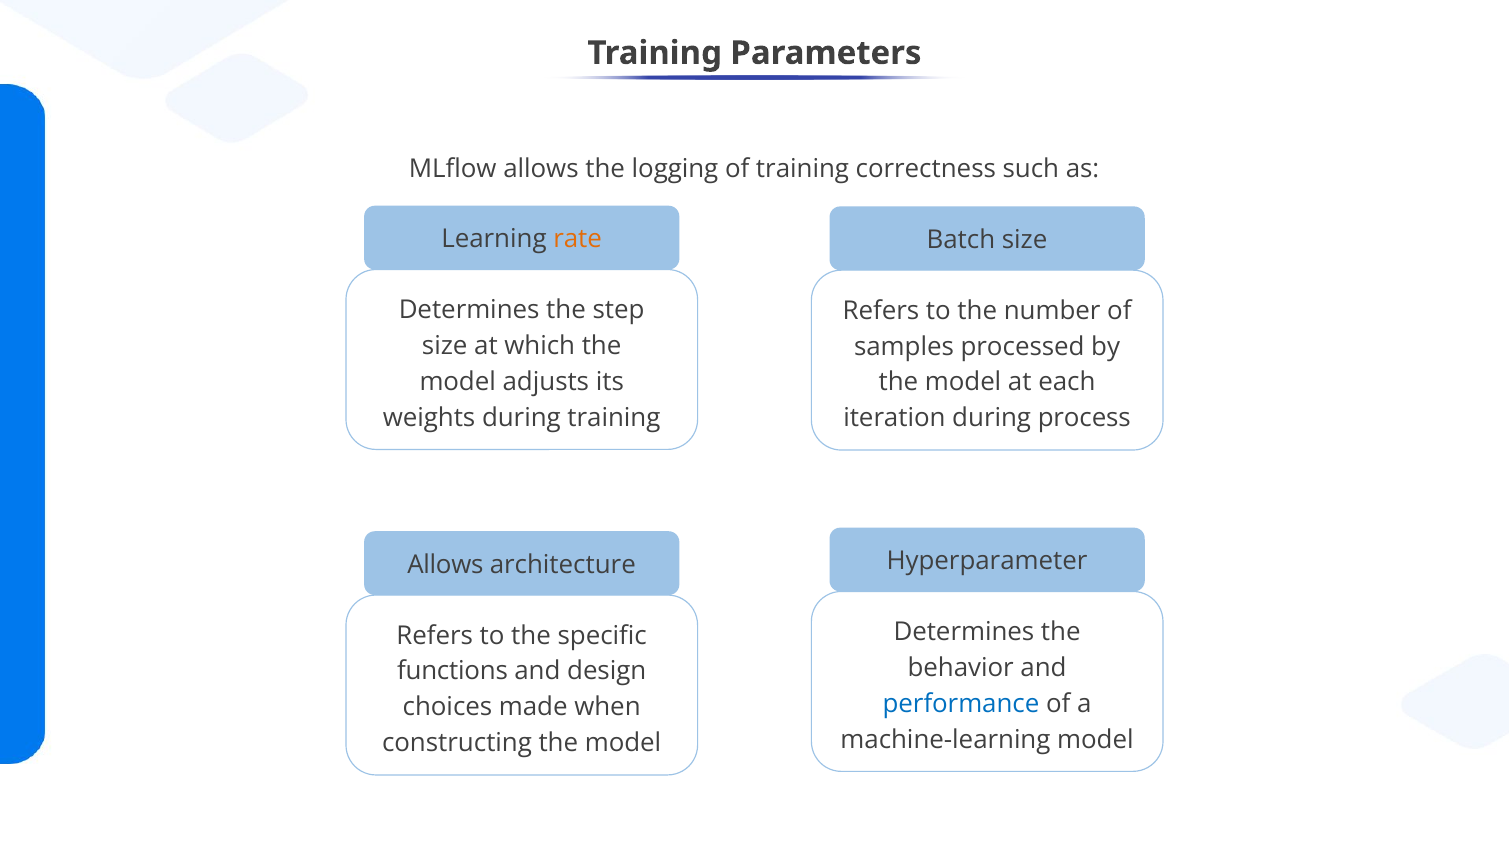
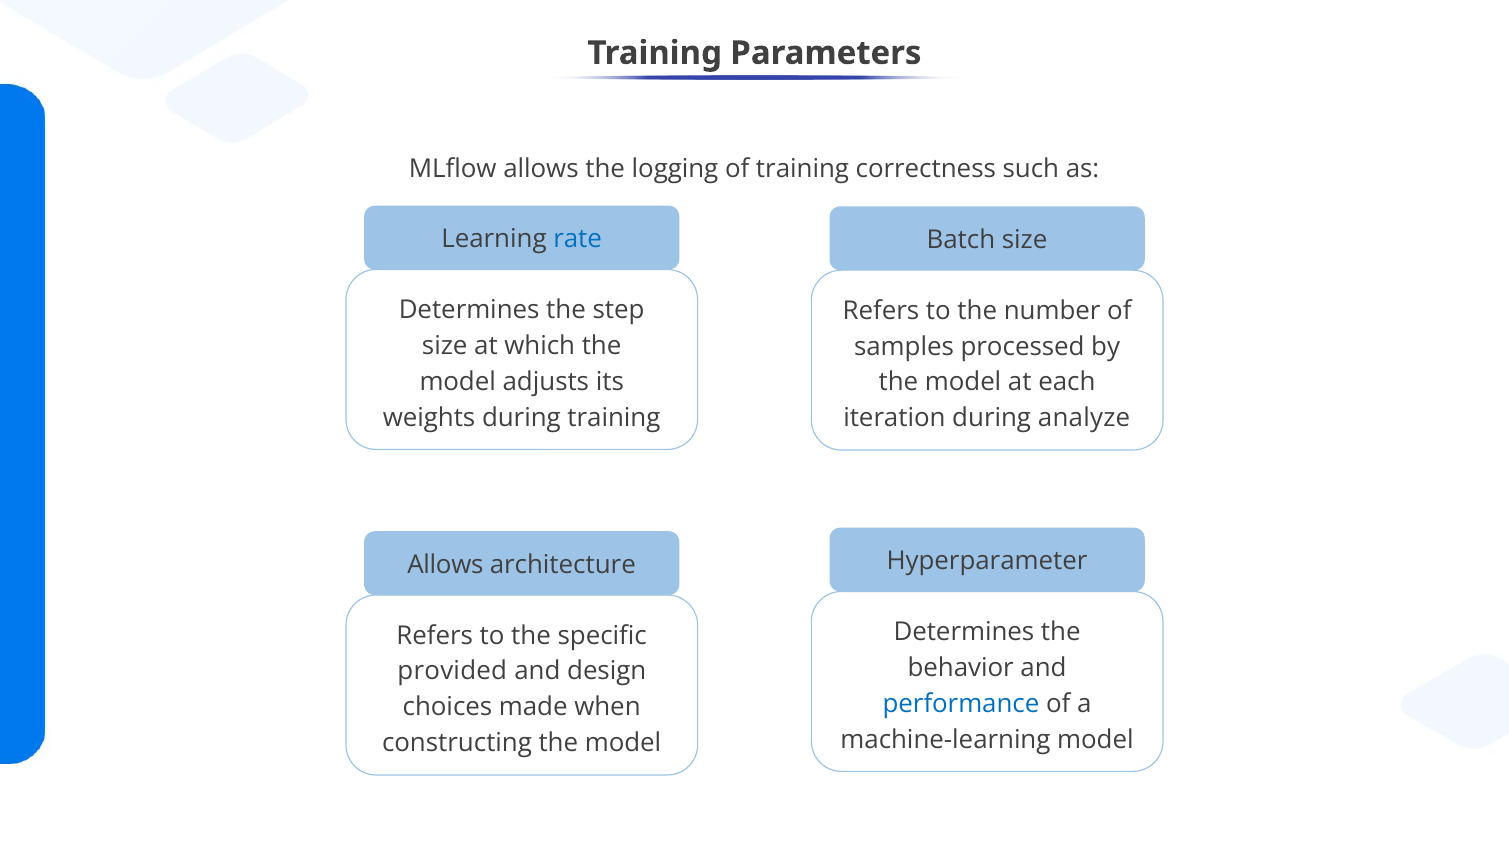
rate colour: orange -> blue (578, 239)
process: process -> analyze (1084, 418)
functions: functions -> provided (452, 671)
